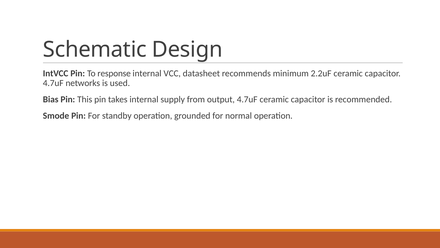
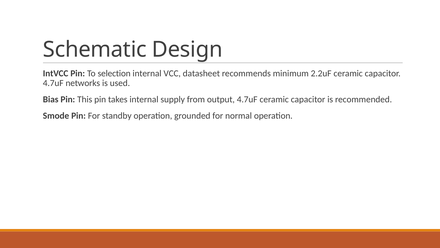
response: response -> selection (114, 73)
